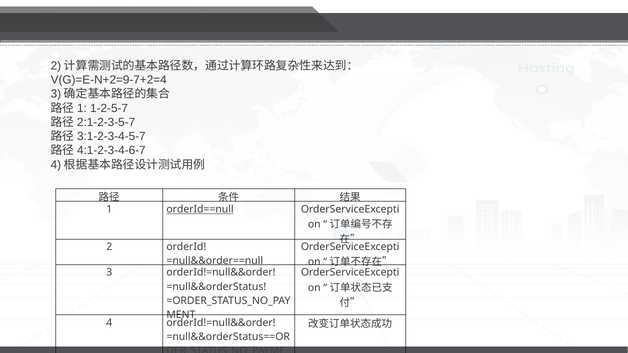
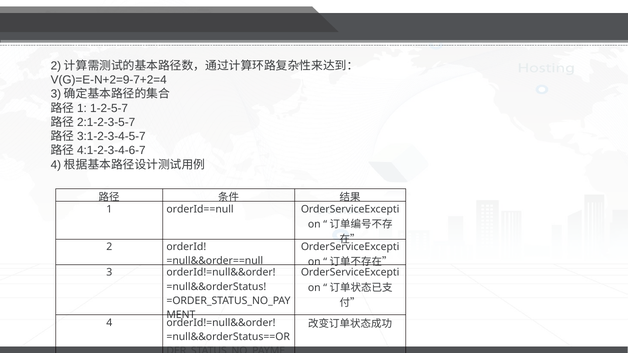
orderId==null underline: present -> none (200, 209)
